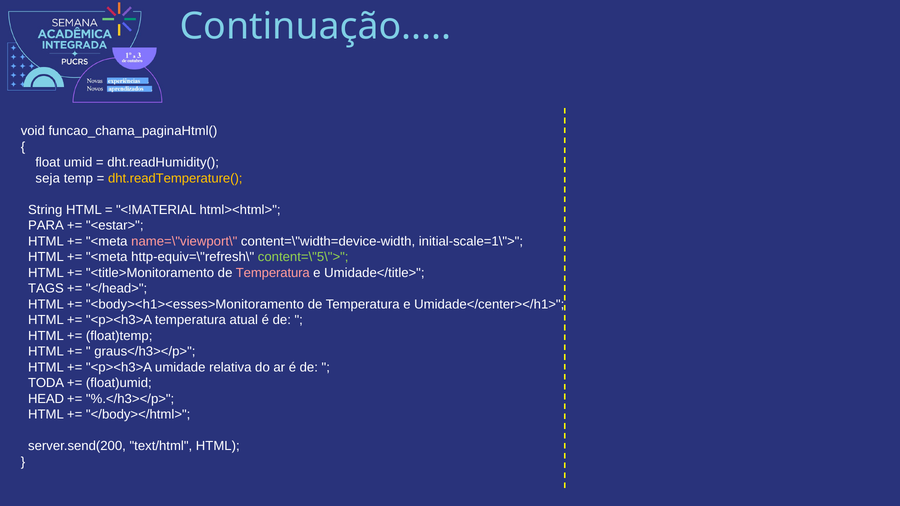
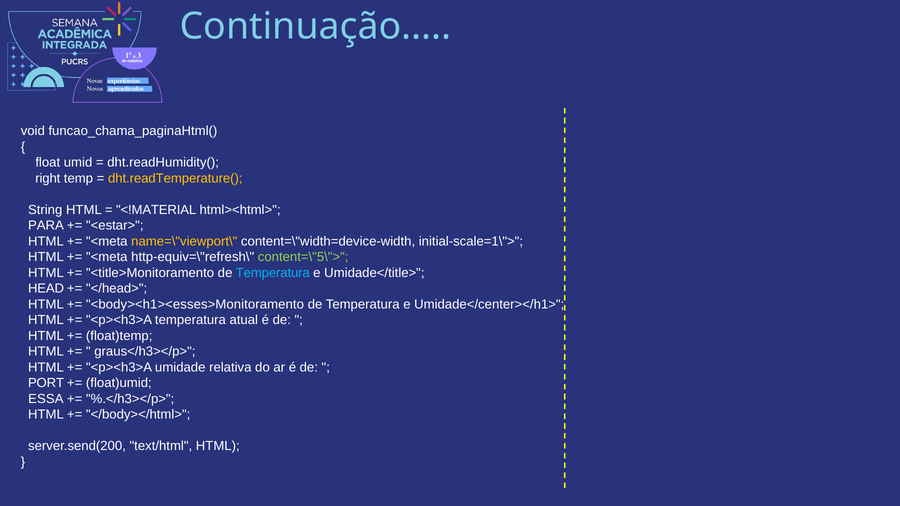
seja: seja -> right (48, 178)
name=\"viewport\ colour: pink -> yellow (184, 241)
Temperatura colour: pink -> light blue (273, 273)
TAGS: TAGS -> HEAD (46, 289)
TODA: TODA -> PORT (46, 383)
HEAD: HEAD -> ESSA (46, 399)
